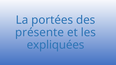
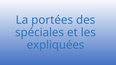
présente: présente -> spéciales (40, 33)
